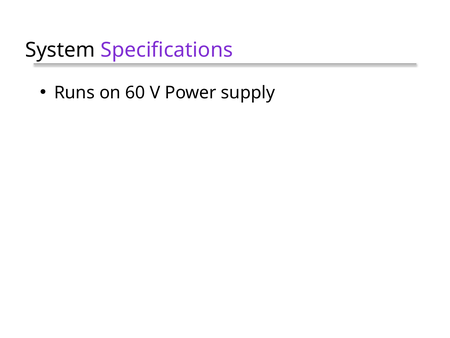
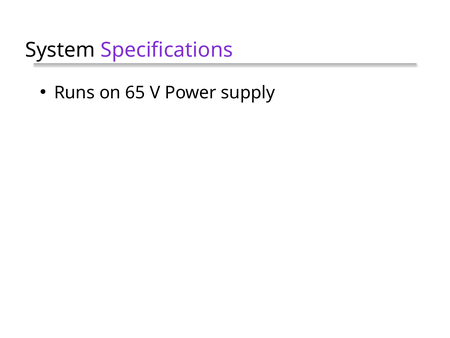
60: 60 -> 65 (135, 93)
